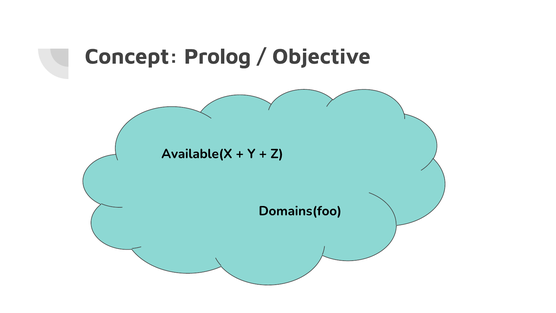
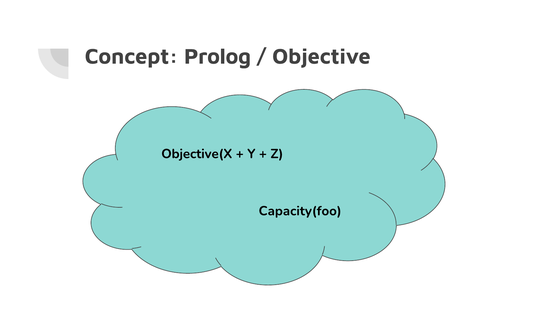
Available(X: Available(X -> Objective(X (197, 154)
Domains(foo: Domains(foo -> Capacity(foo (300, 211)
